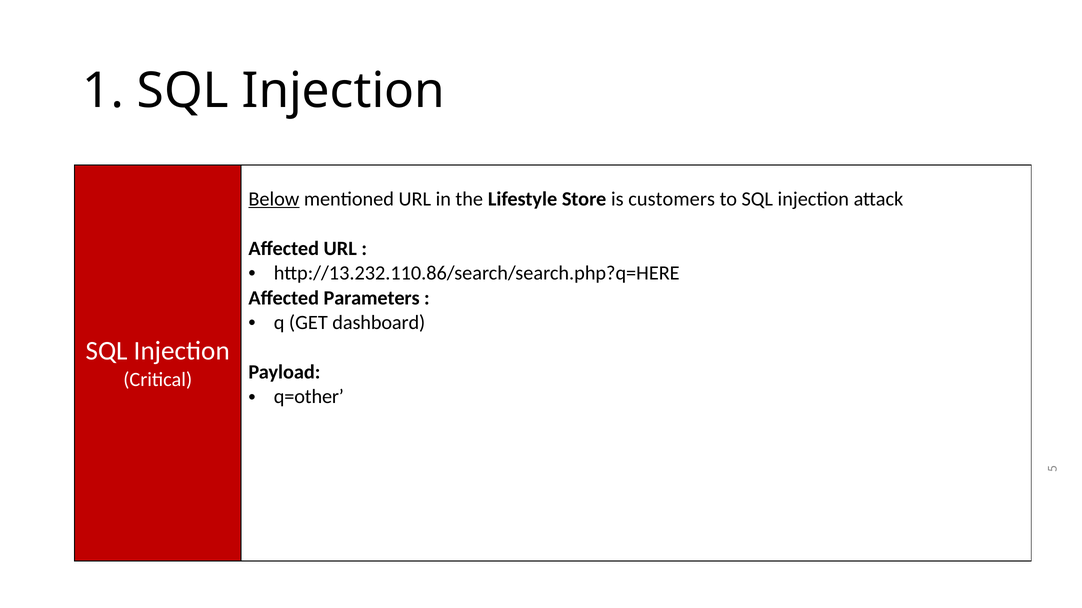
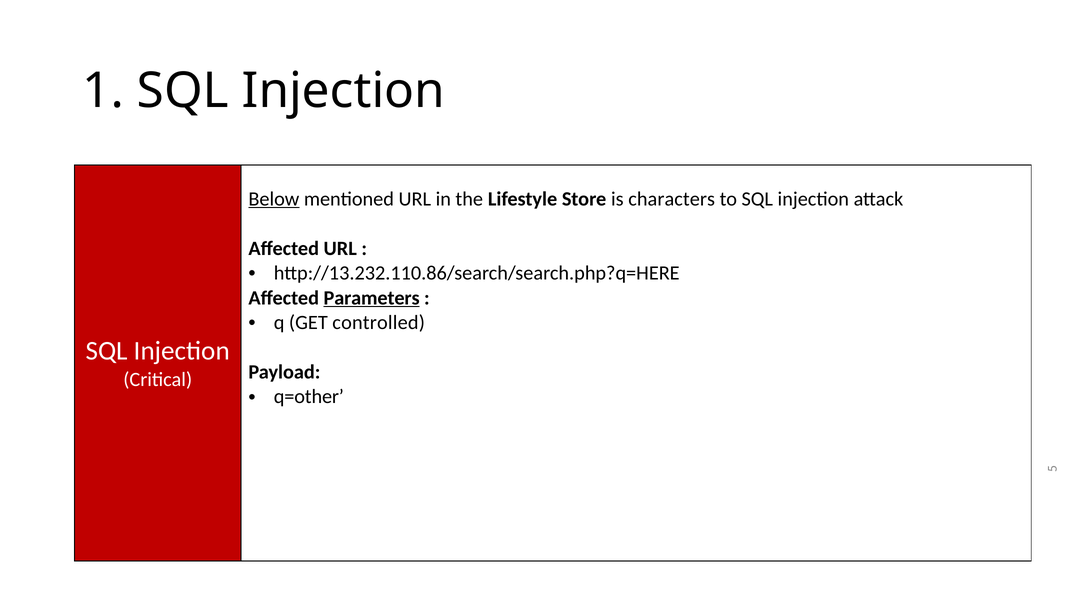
customers: customers -> characters (672, 199)
Parameters underline: none -> present (372, 298)
dashboard: dashboard -> controlled (379, 323)
